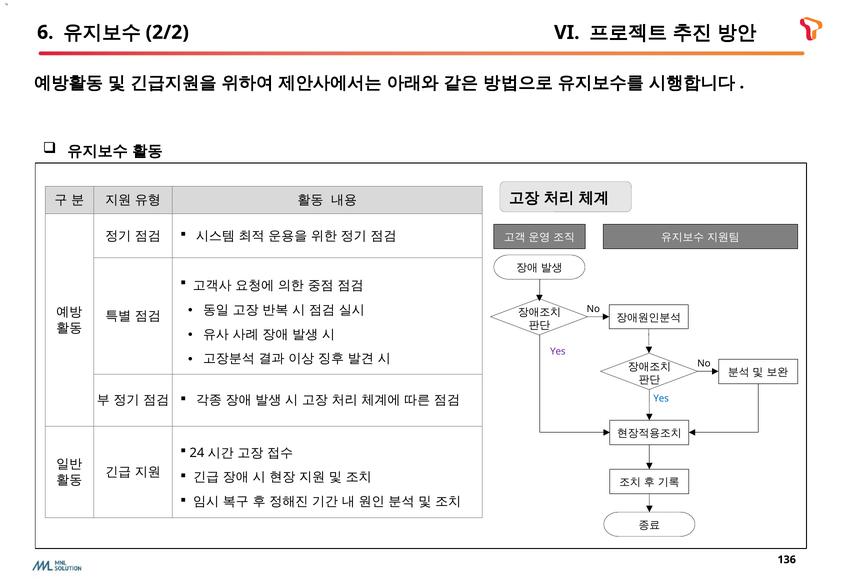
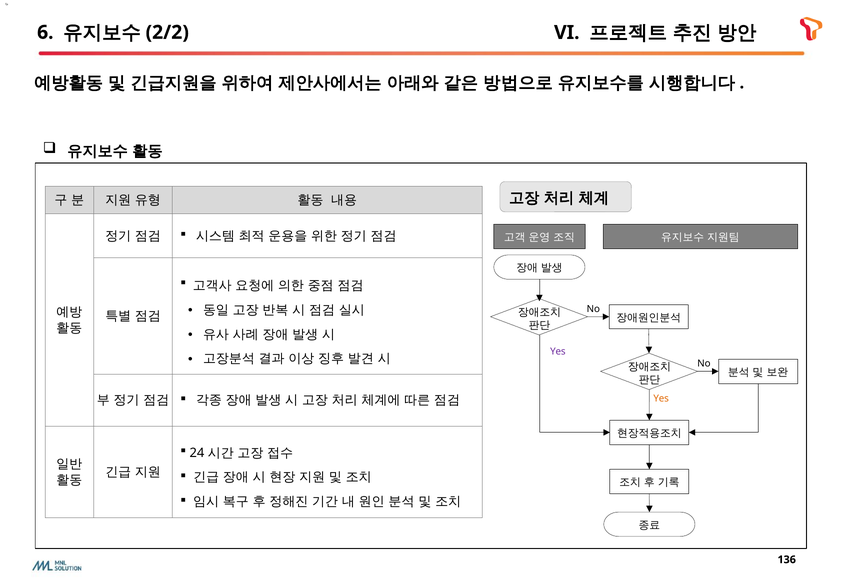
Yes colour: blue -> orange (661, 398)
